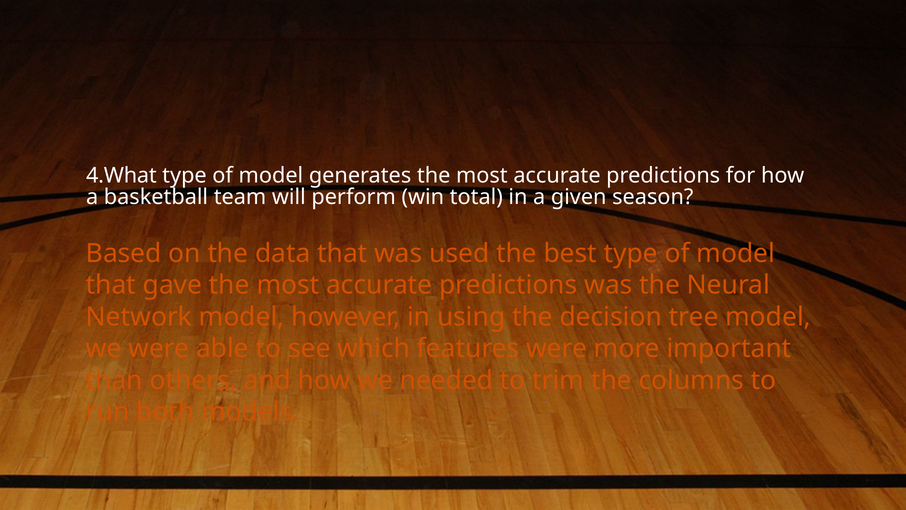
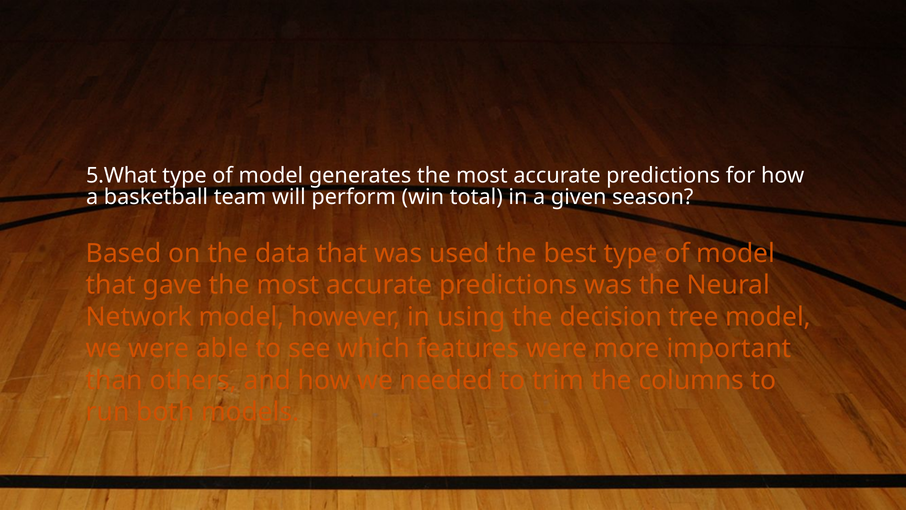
4.What: 4.What -> 5.What (121, 176)
